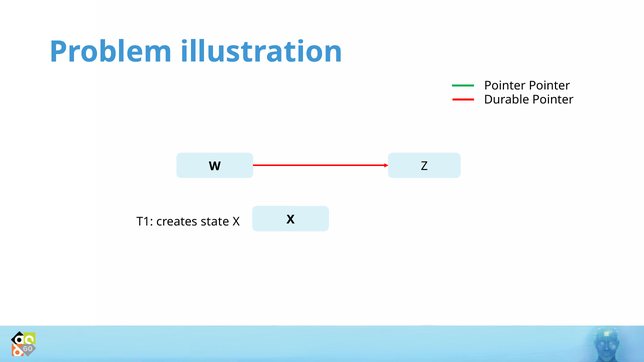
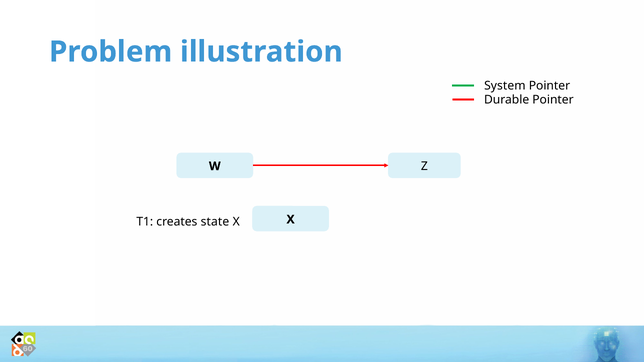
Pointer: Pointer -> System (505, 86)
